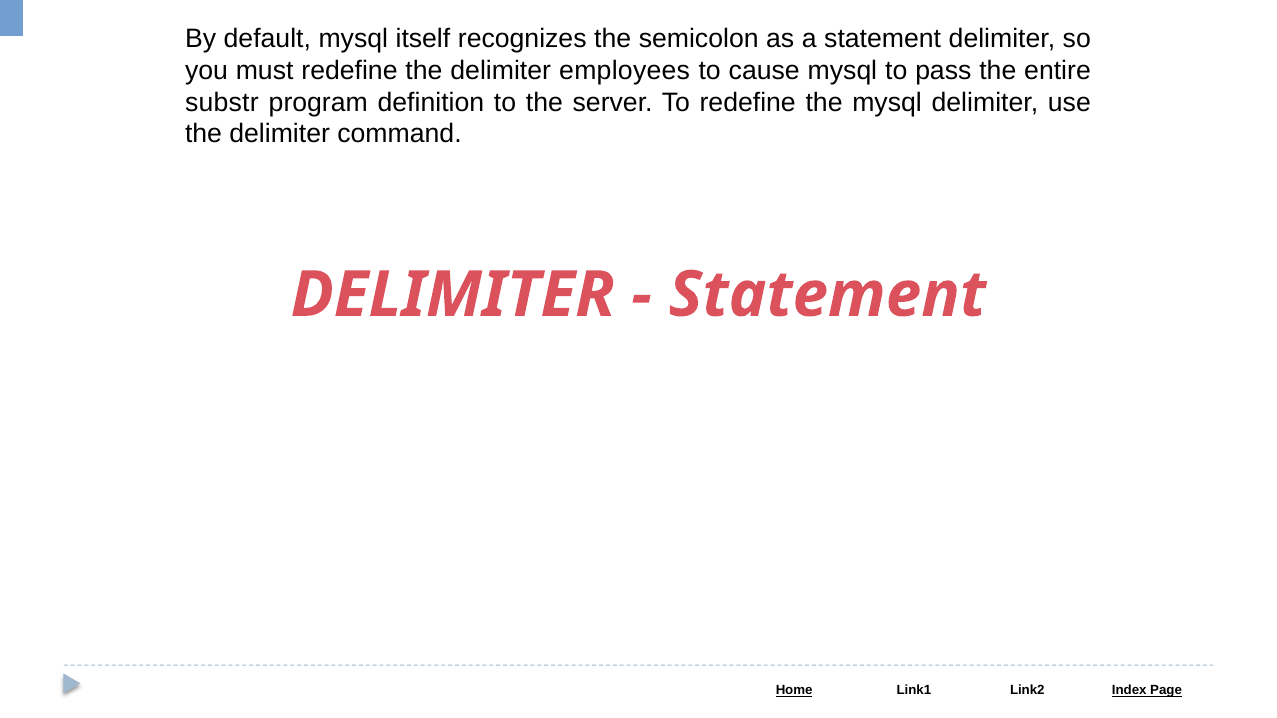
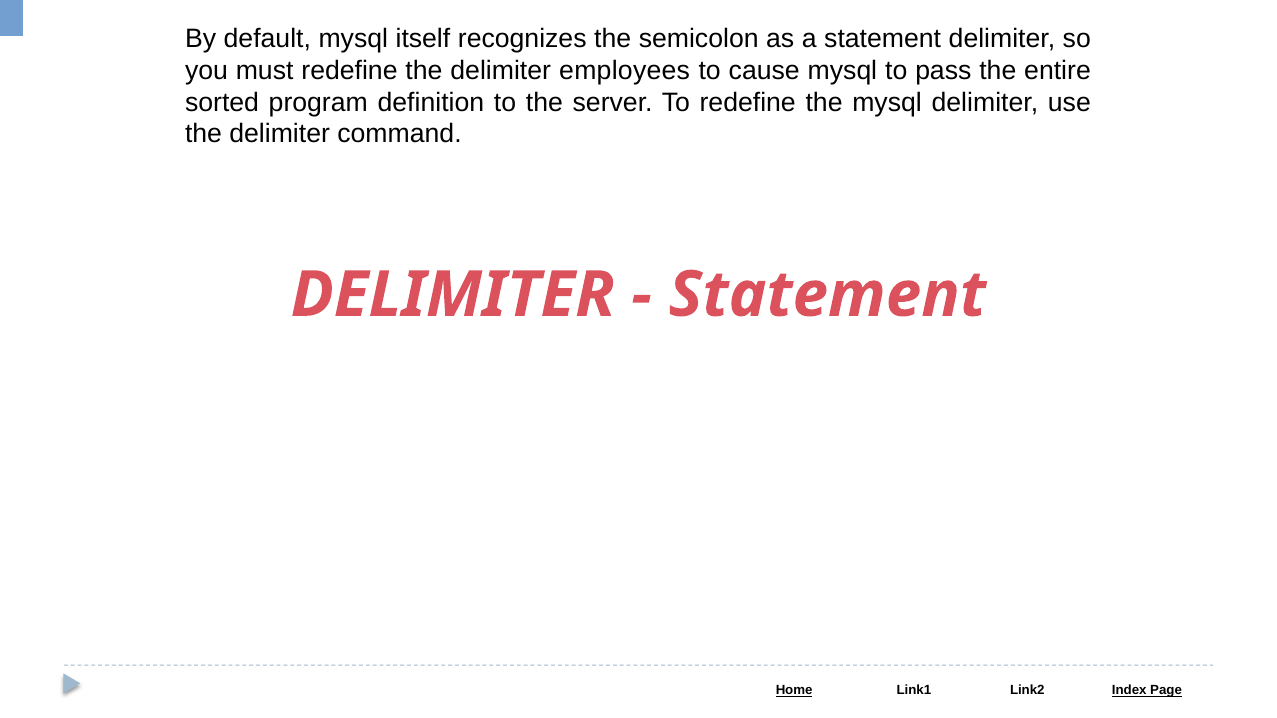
substr: substr -> sorted (222, 102)
